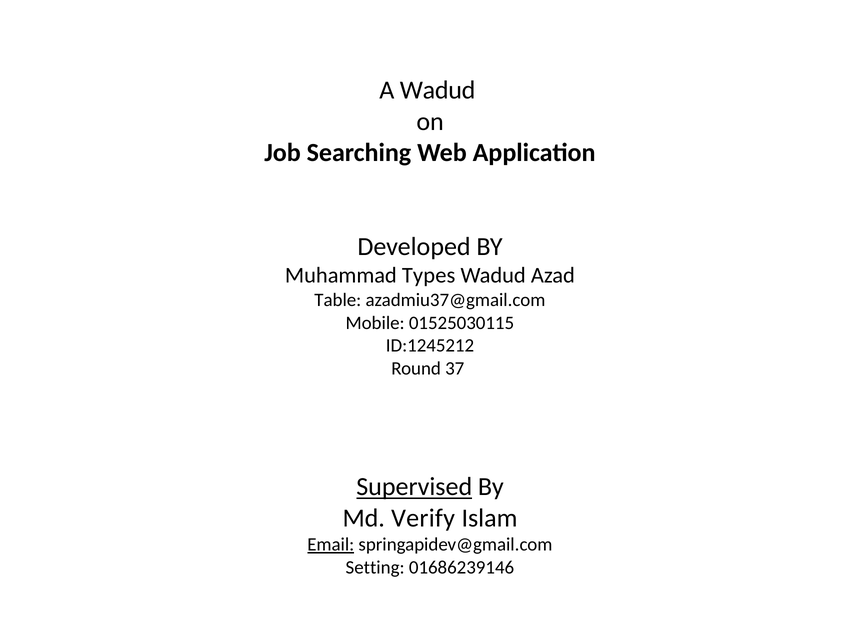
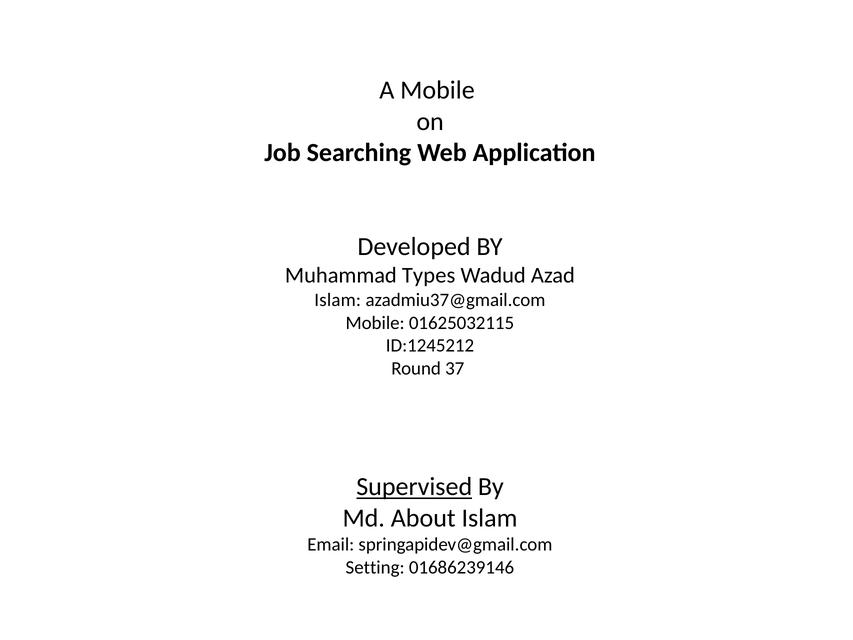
A Wadud: Wadud -> Mobile (437, 90)
Table: Table -> Islam (338, 300)
01525030115: 01525030115 -> 01625032115 (462, 323)
Verify: Verify -> About (423, 518)
Email underline: present -> none (331, 544)
